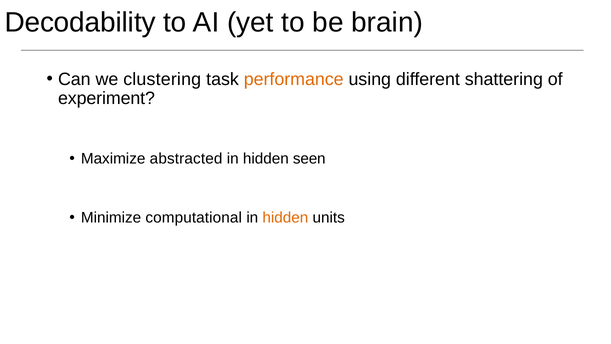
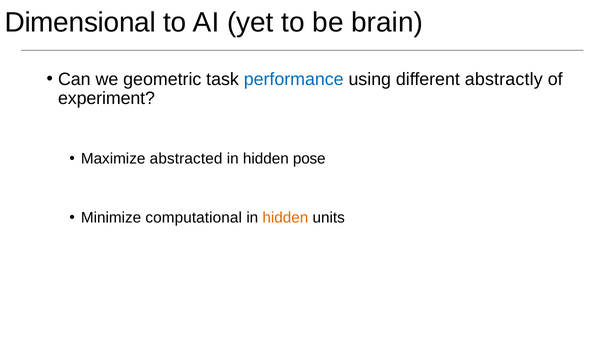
Decodability: Decodability -> Dimensional (80, 23)
clustering: clustering -> geometric (162, 79)
performance colour: orange -> blue (294, 79)
shattering: shattering -> abstractly (504, 79)
seen: seen -> pose (309, 159)
